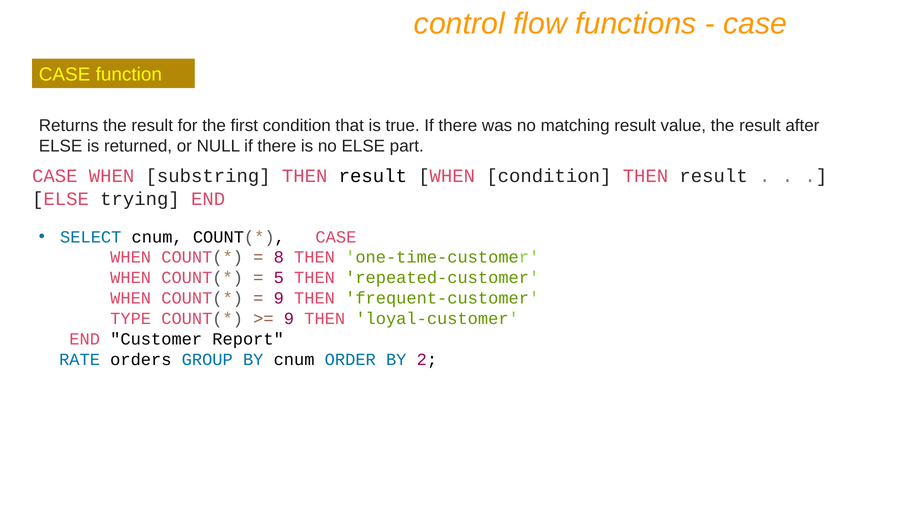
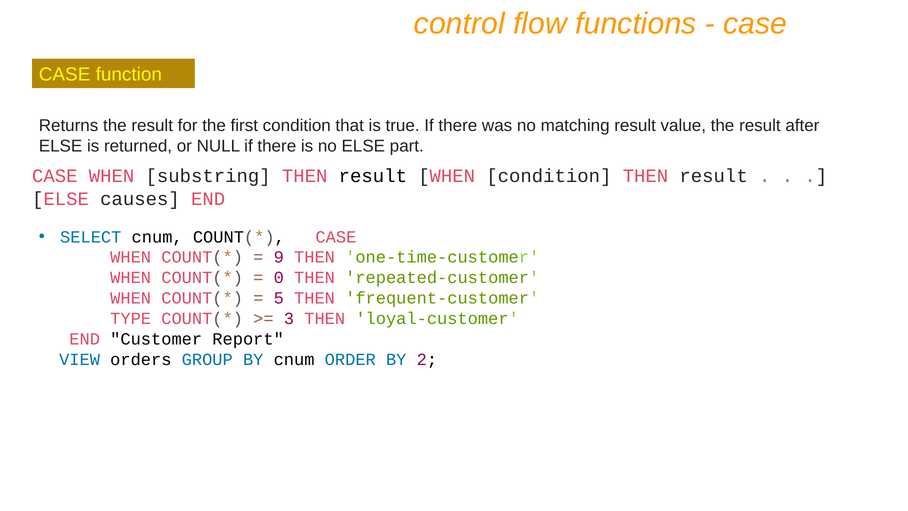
trying: trying -> causes (140, 199)
8: 8 -> 9 (279, 257)
5: 5 -> 0 (279, 278)
9: 9 -> 5 (279, 298)
9: 9 -> 3 (289, 319)
RATE: RATE -> VIEW (80, 359)
